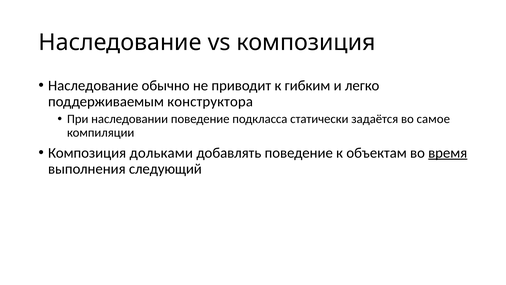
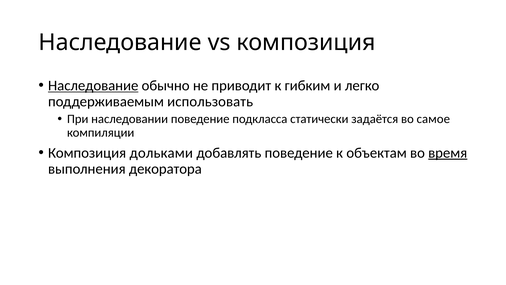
Наследование underline: none -> present (93, 86)
конструктора: конструктора -> использовать (210, 101)
следующий: следующий -> декоратора (165, 169)
